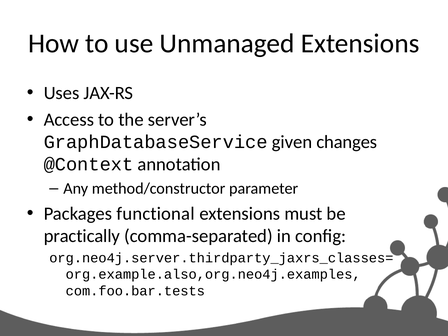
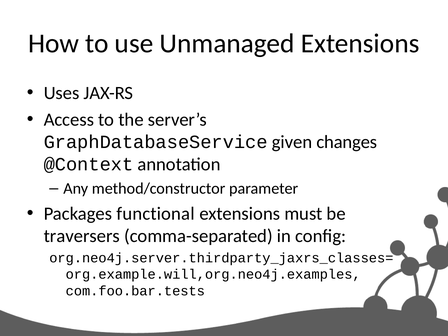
practically: practically -> traversers (82, 236)
org.example.also,org.neo4j.examples: org.example.also,org.neo4j.examples -> org.example.will,org.neo4j.examples (213, 274)
